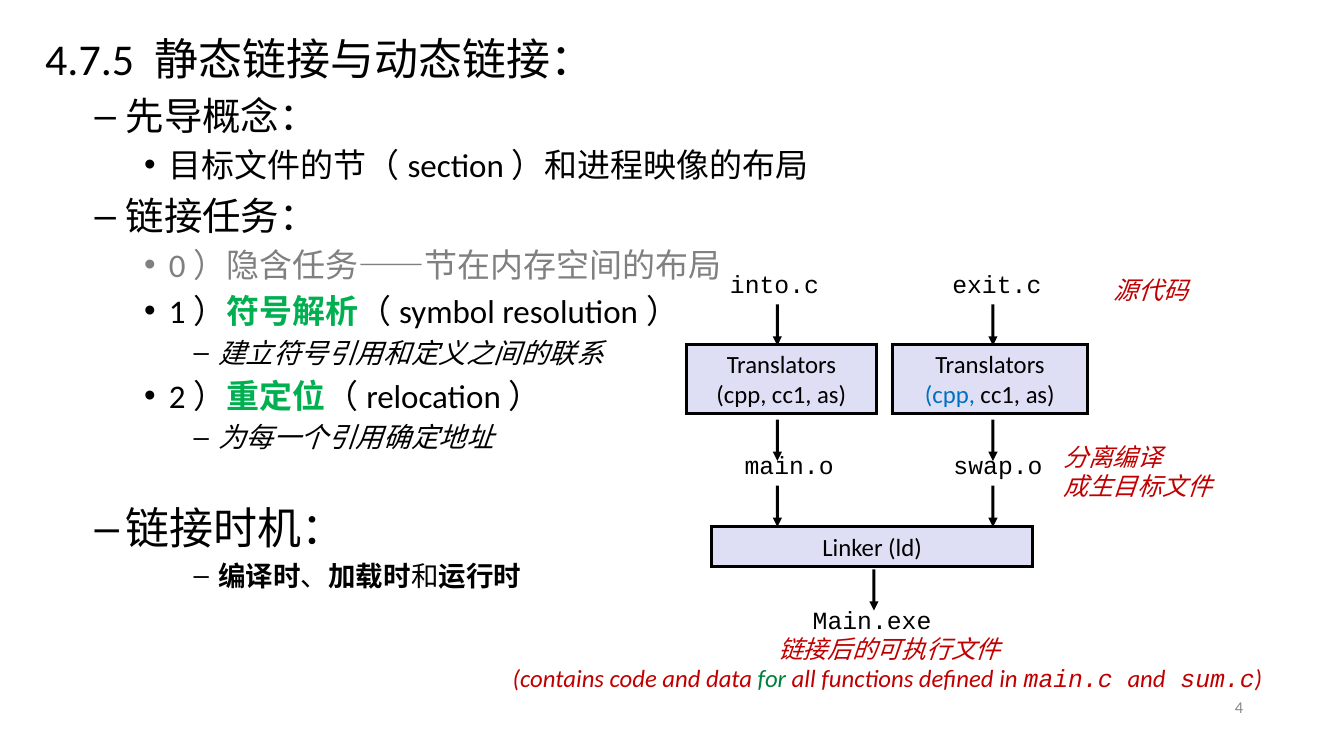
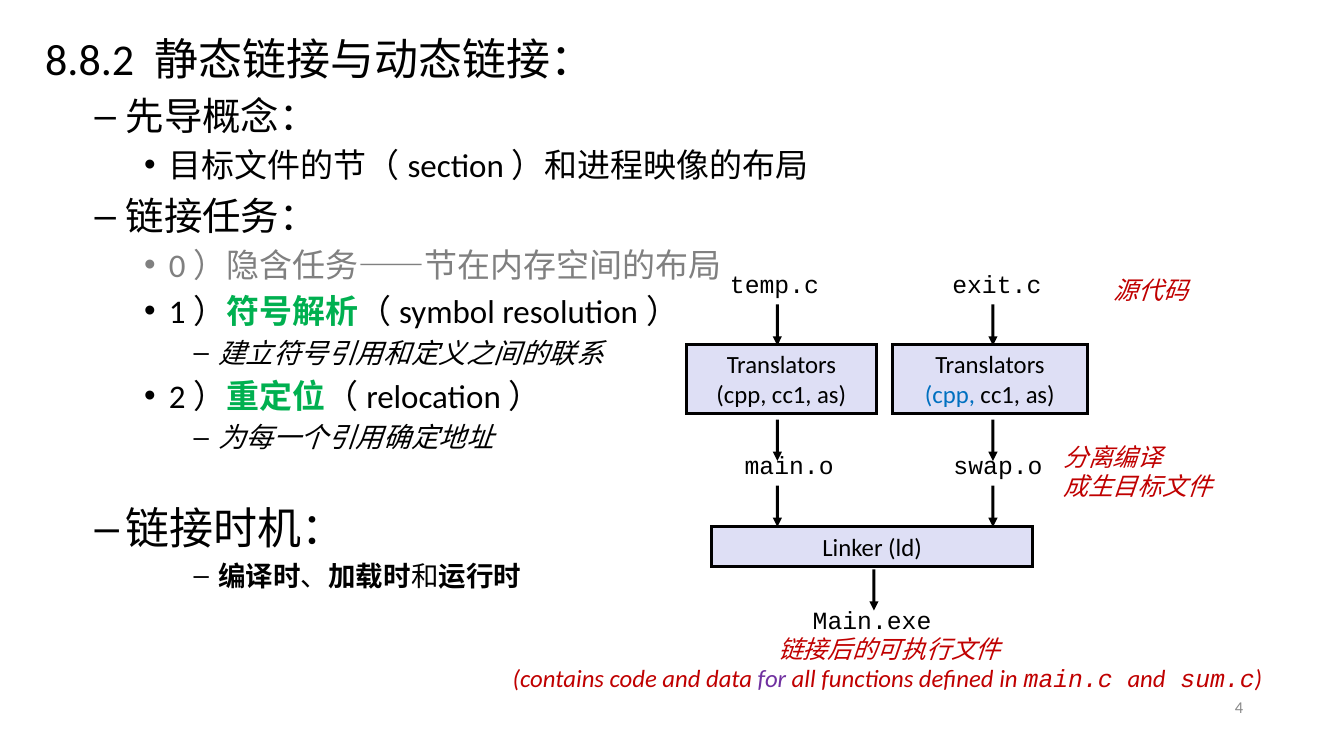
4.7.5: 4.7.5 -> 8.8.2 (90, 61)
into.c: into.c -> temp.c (774, 285)
for colour: green -> purple (772, 680)
